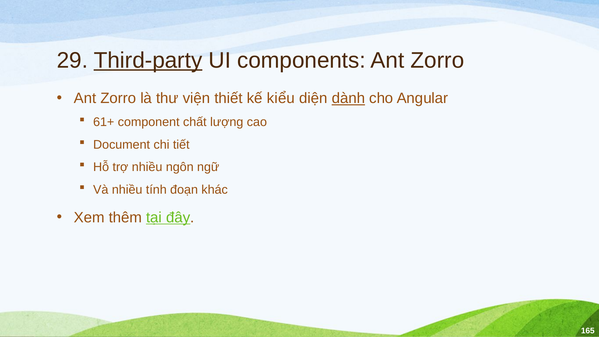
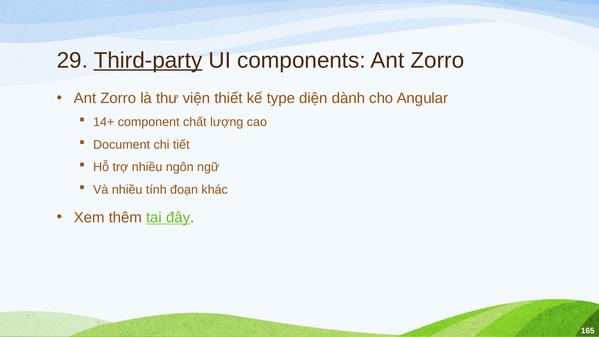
kiểu: kiểu -> type (281, 98)
dành underline: present -> none (348, 98)
61+: 61+ -> 14+ (104, 122)
